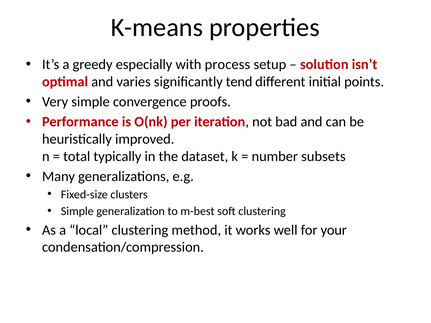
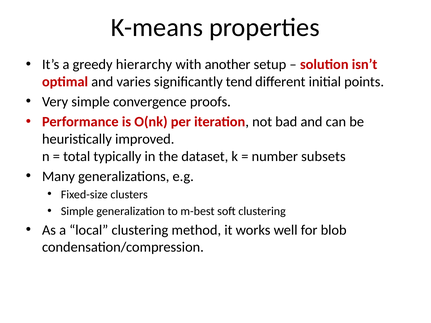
especially: especially -> hierarchy (144, 64)
process: process -> another (228, 64)
your: your -> blob (334, 230)
